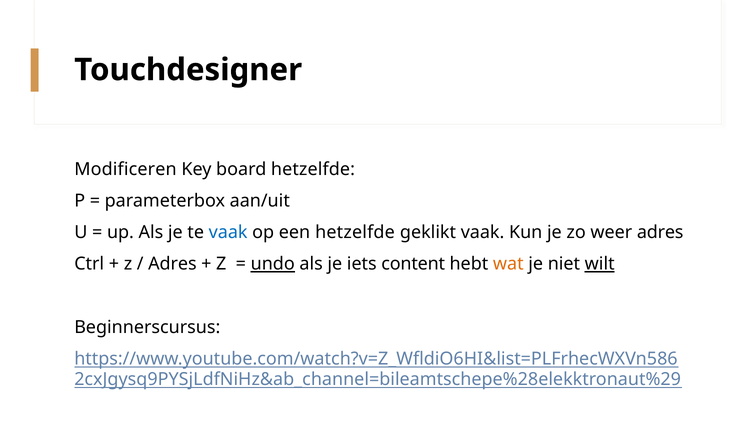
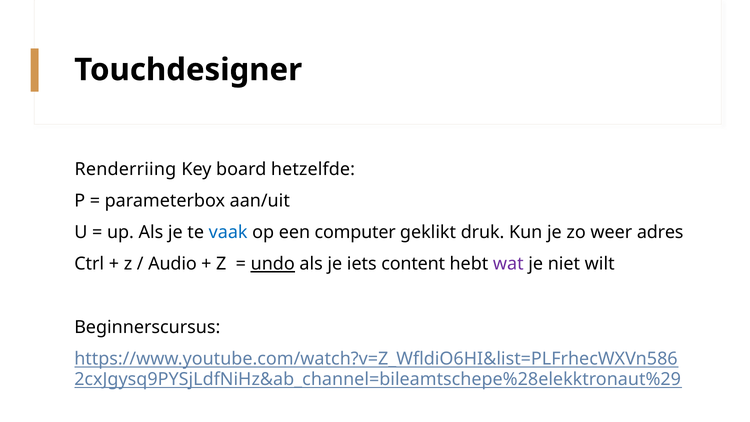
Modificeren: Modificeren -> Renderriing (125, 169)
een hetzelfde: hetzelfde -> computer (355, 232)
geklikt vaak: vaak -> druk (483, 232)
Adres: Adres -> Audio (172, 264)
wat colour: orange -> purple (508, 264)
wilt underline: present -> none (600, 264)
